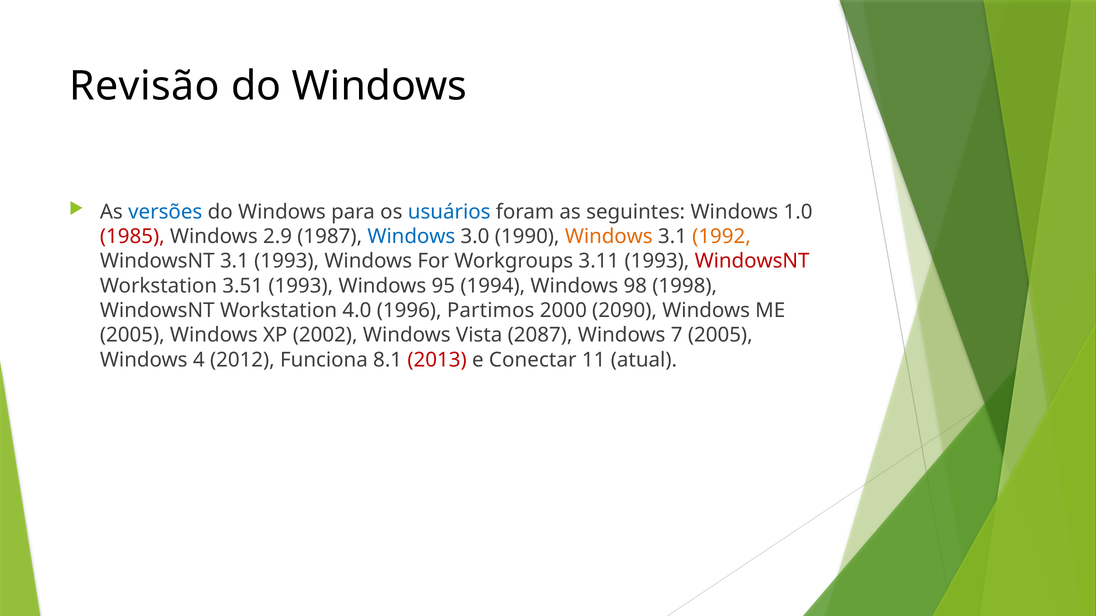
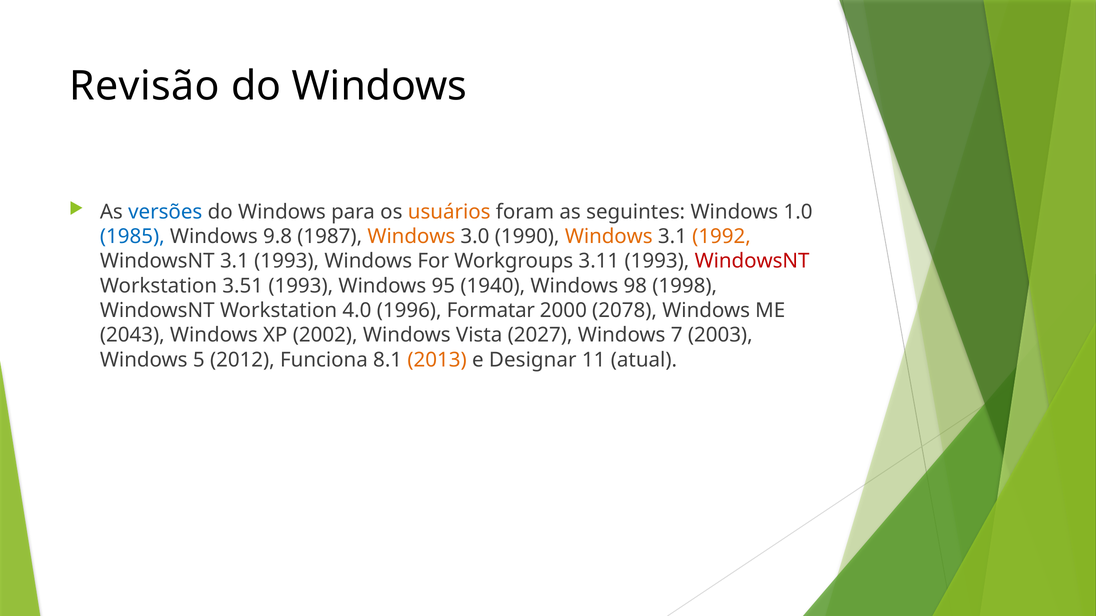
usuários colour: blue -> orange (449, 212)
1985 colour: red -> blue (132, 237)
2.9: 2.9 -> 9.8 (278, 237)
Windows colour: blue -> orange (411, 237)
1994: 1994 -> 1940 (493, 286)
Partimos: Partimos -> Formatar (491, 311)
2090: 2090 -> 2078 (625, 311)
2005: 2005 -> 2043 (132, 335)
2087: 2087 -> 2027 (540, 335)
7 2005: 2005 -> 2003 (720, 335)
4: 4 -> 5 (199, 360)
2013 colour: red -> orange (437, 360)
Conectar: Conectar -> Designar (533, 360)
